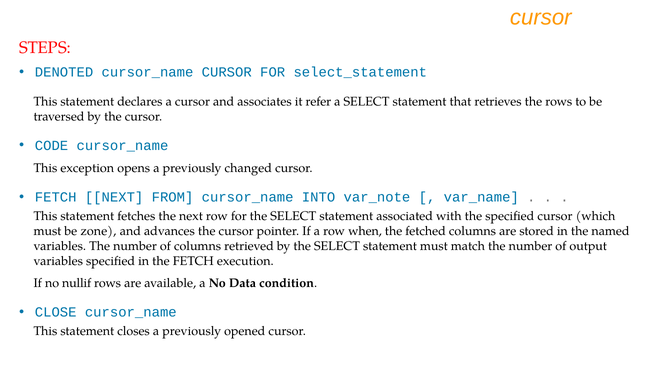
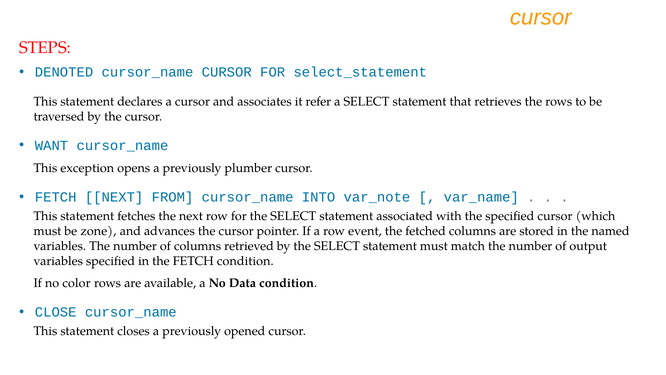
CODE: CODE -> WANT (52, 145)
changed: changed -> plumber (248, 168)
when: when -> event (365, 231)
FETCH execution: execution -> condition (245, 261)
nullif: nullif -> color (76, 283)
